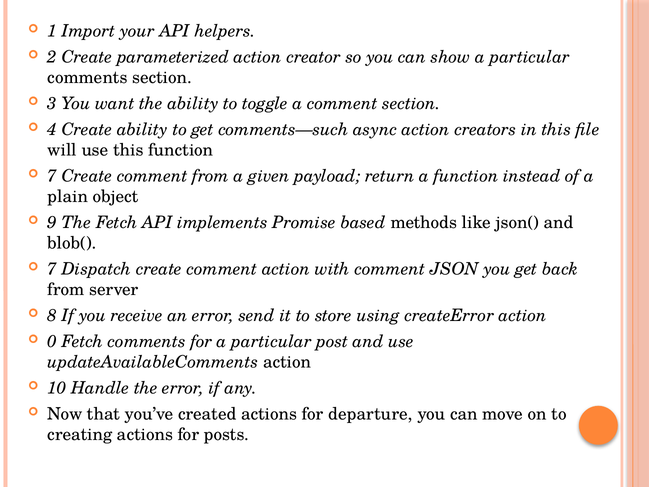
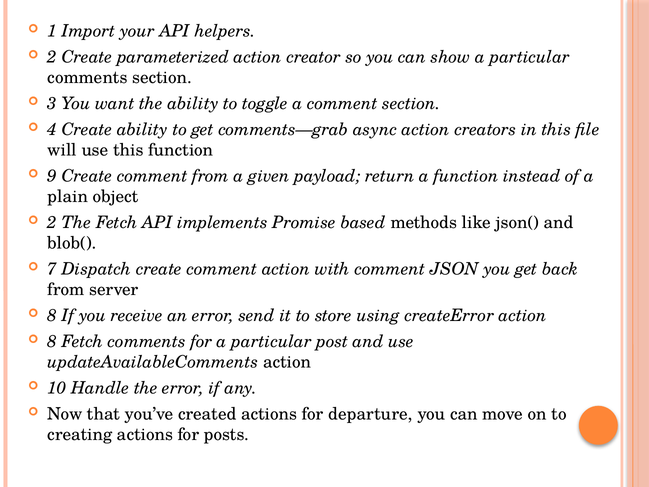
comments—such: comments—such -> comments—grab (284, 129)
7: 7 -> 9 (52, 176)
9: 9 -> 2 (52, 222)
0: 0 -> 8 (52, 341)
